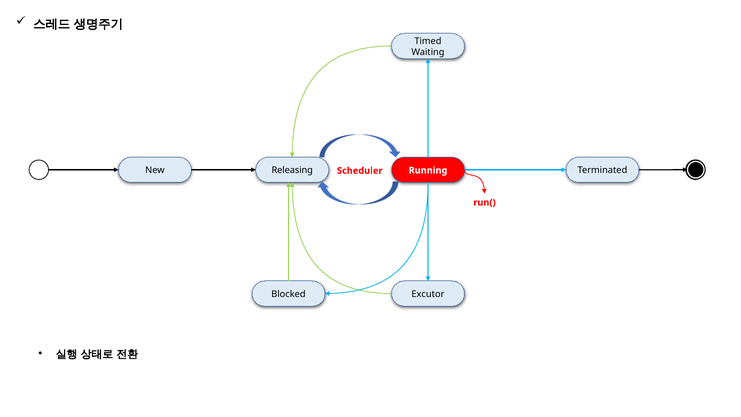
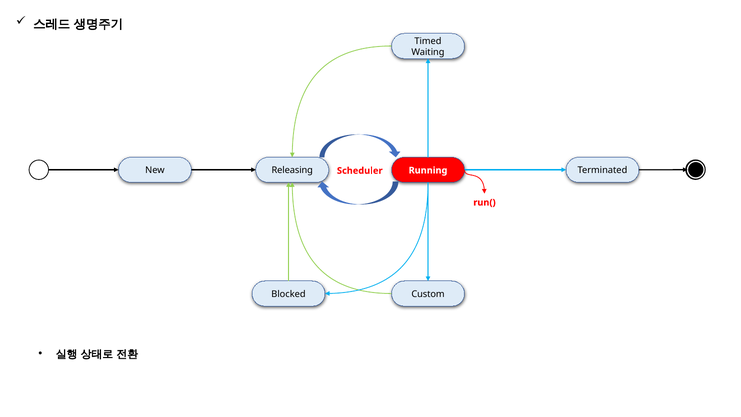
Excutor: Excutor -> Custom (428, 294)
